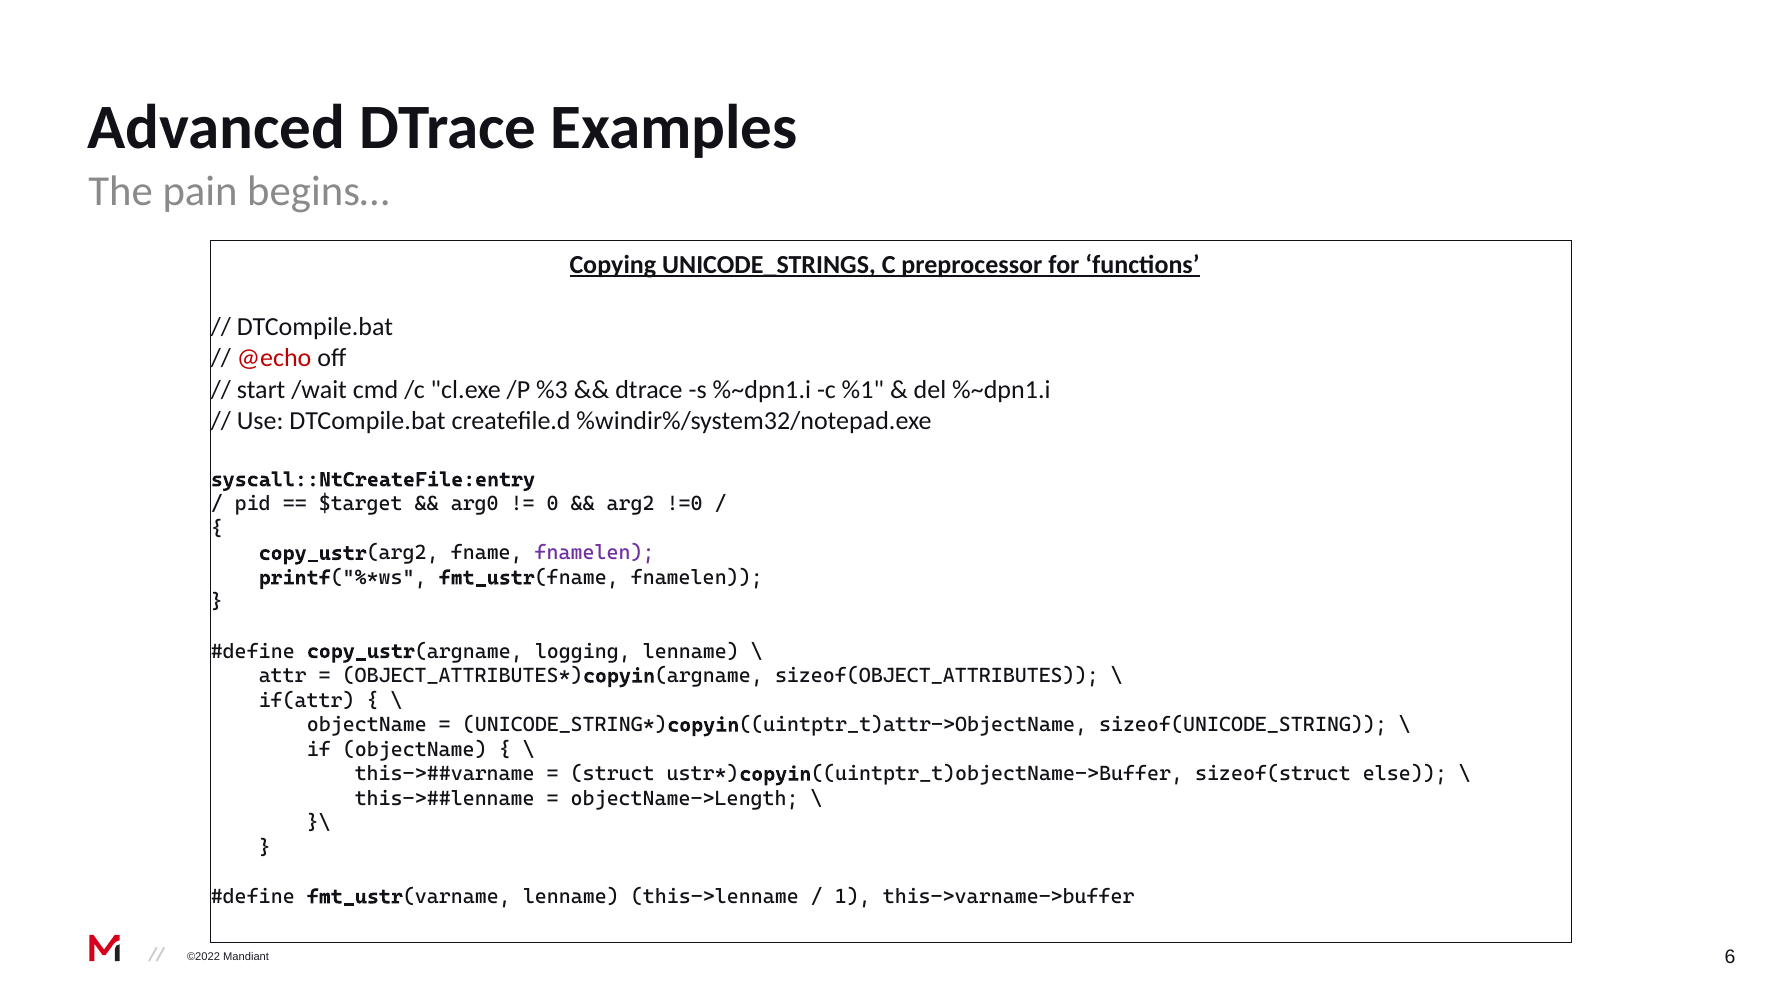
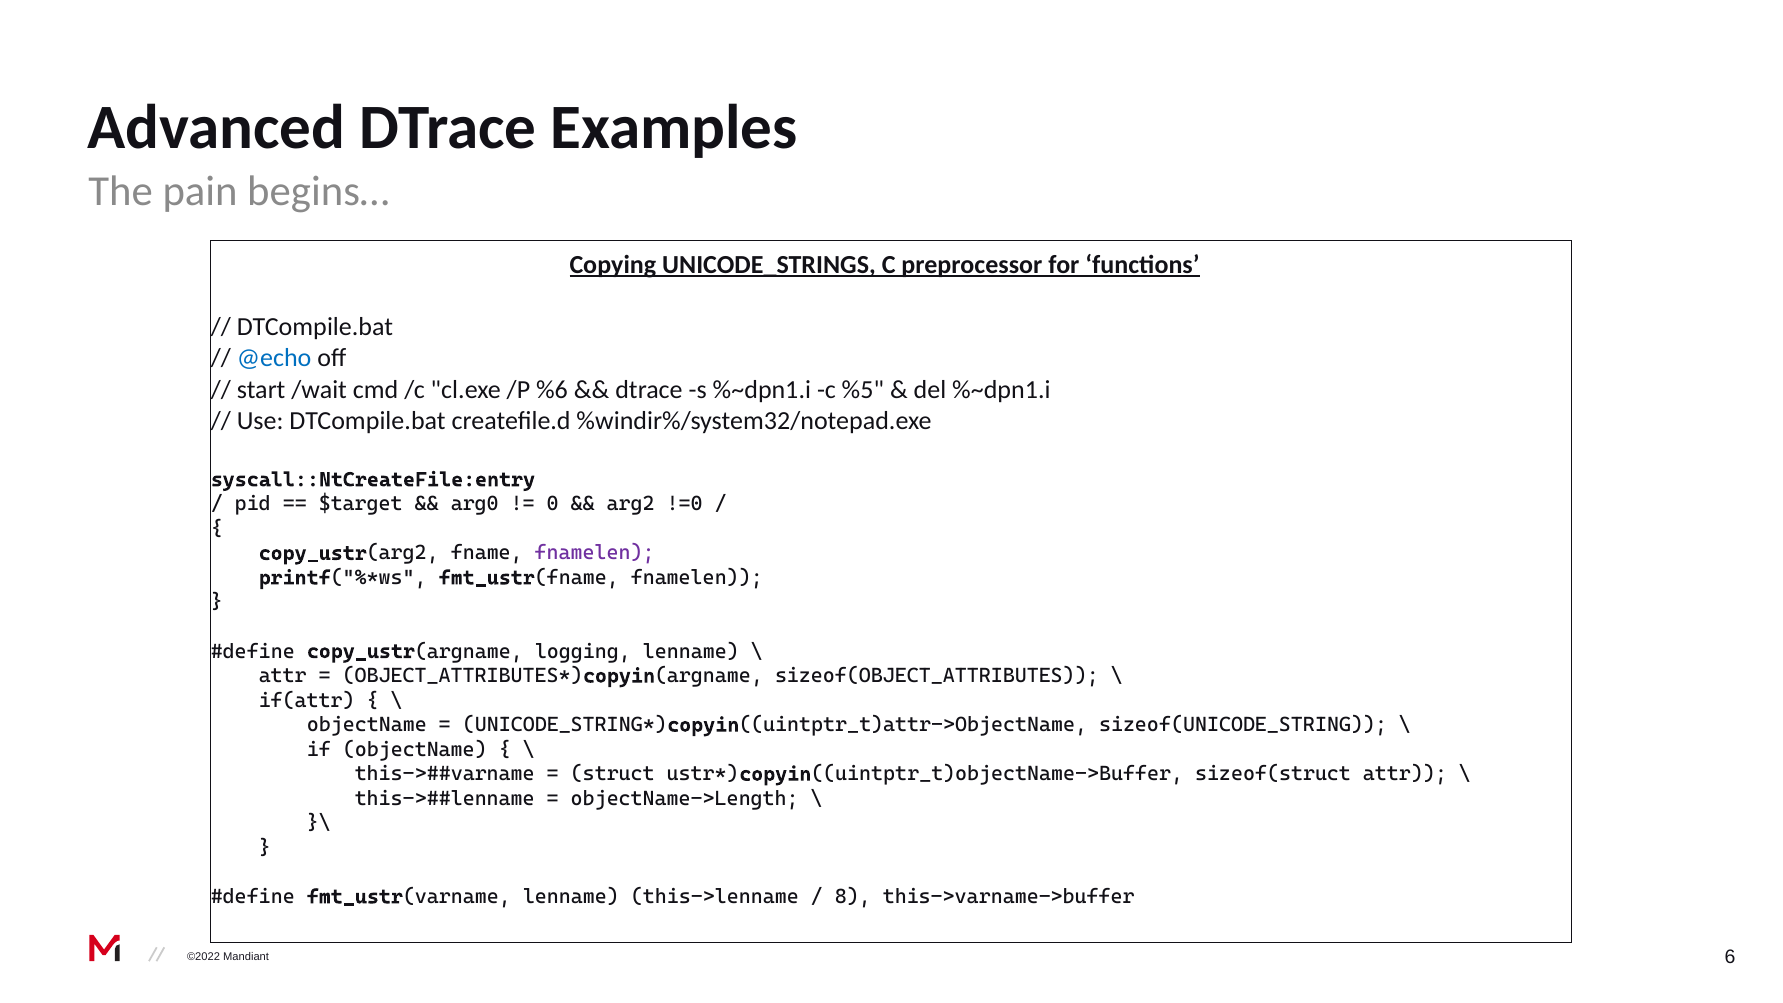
@echo colour: red -> blue (274, 358)
%3: %3 -> %6 (552, 390)
%1: %1 -> %5 (863, 390)
sizeof(struct else: else -> attr (1405, 774)
1: 1 -> 8 (853, 897)
